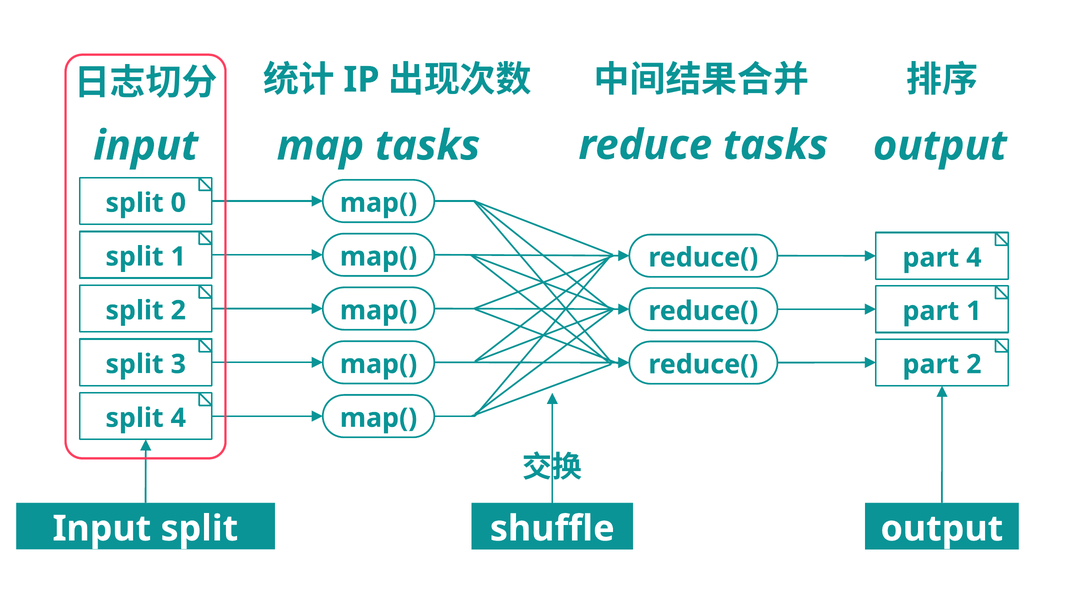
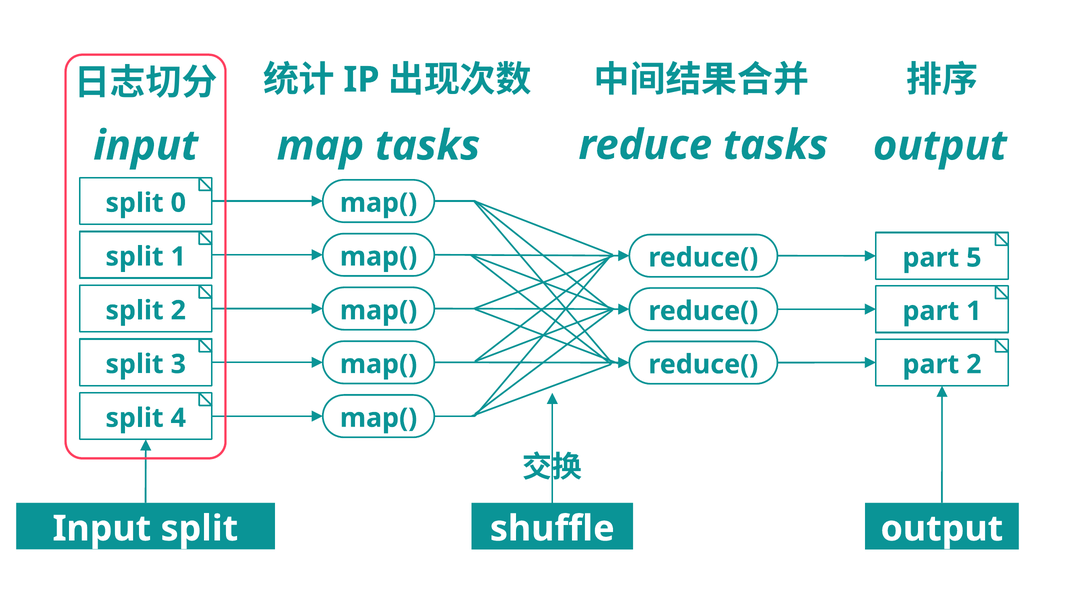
part 4: 4 -> 5 (974, 258)
